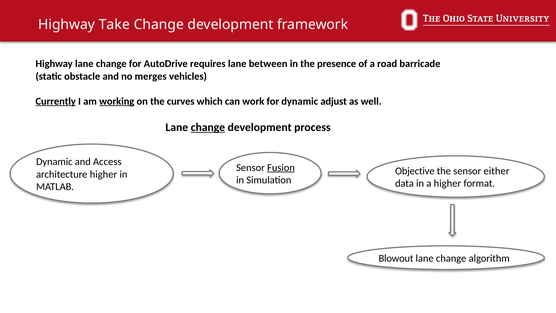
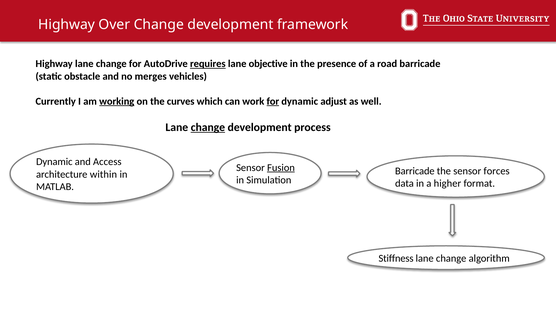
Take: Take -> Over (114, 25)
requires underline: none -> present (208, 64)
between: between -> objective (268, 64)
Currently underline: present -> none (56, 101)
for underline: none -> present (273, 101)
Objective: Objective -> Barricade (415, 171)
either: either -> forces (497, 171)
architecture higher: higher -> within (103, 174)
Blowout: Blowout -> Stiffness (396, 258)
